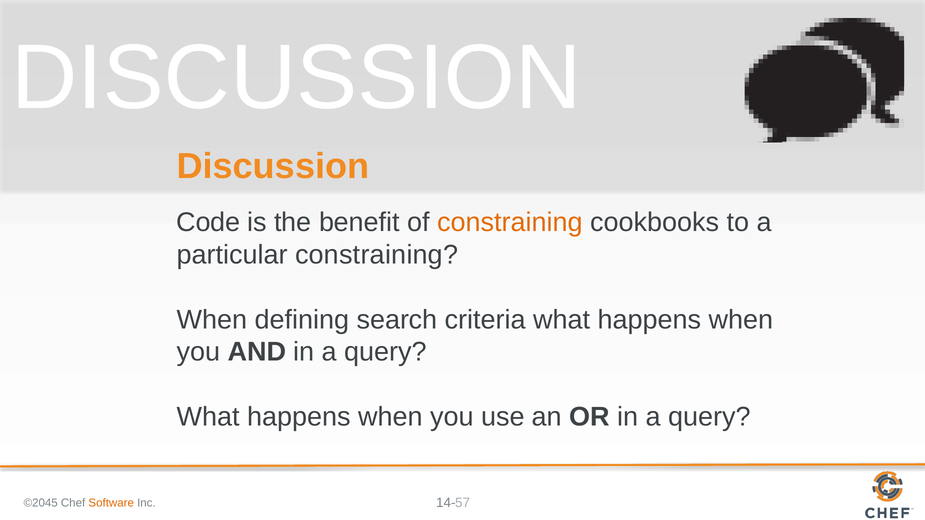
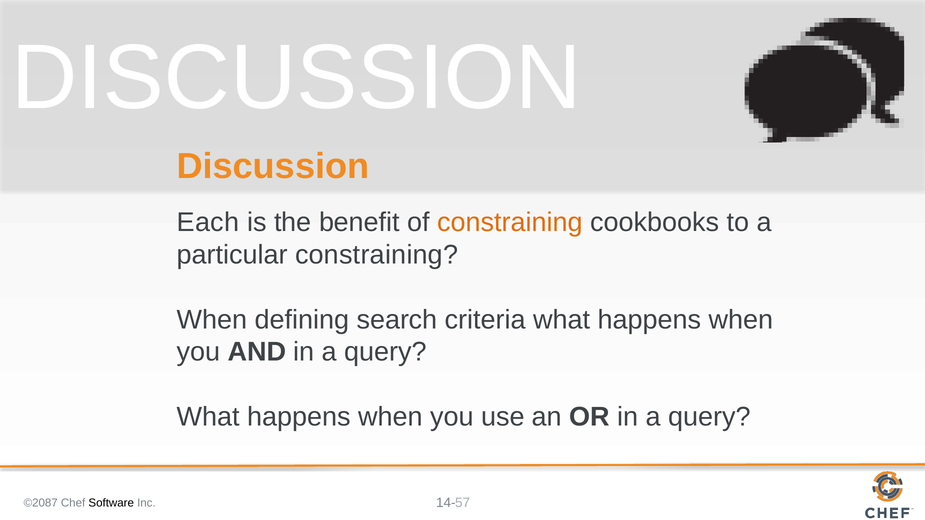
Code: Code -> Each (208, 223)
©2045: ©2045 -> ©2087 (41, 503)
Software colour: orange -> black (111, 503)
